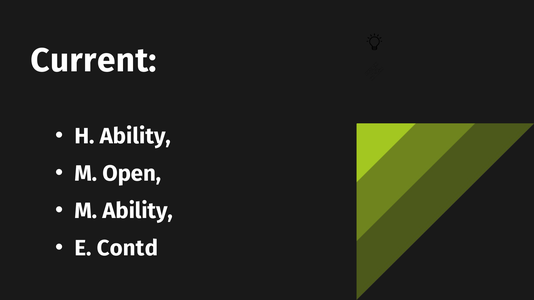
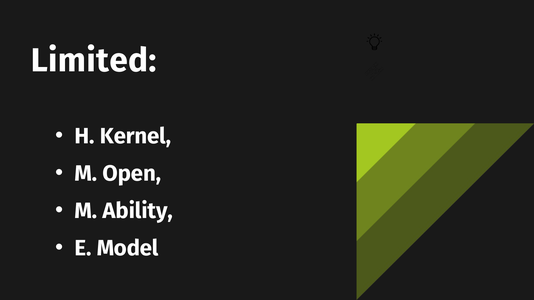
Current: Current -> Limited (94, 60)
H Ability: Ability -> Kernel (135, 136)
Contd: Contd -> Model (128, 248)
